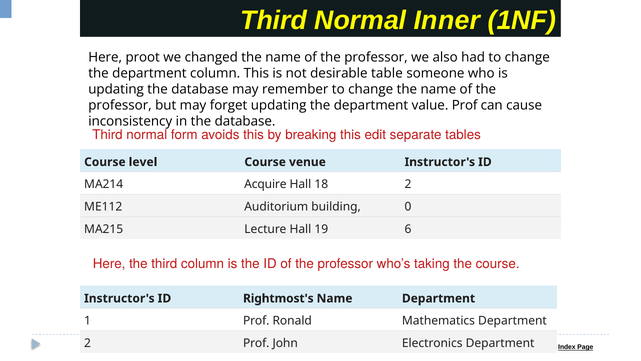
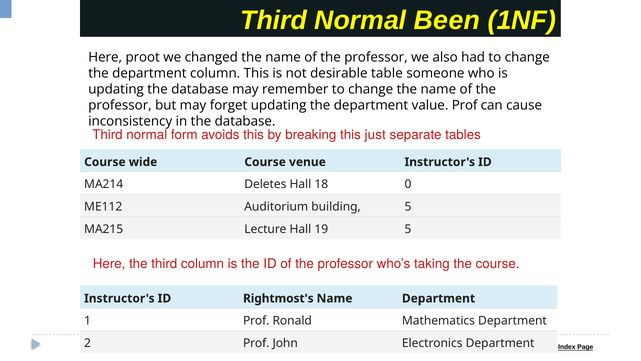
Inner: Inner -> Been (447, 20)
edit: edit -> just (375, 135)
level: level -> wide (143, 162)
Acquire: Acquire -> Deletes (265, 184)
18 2: 2 -> 0 (408, 184)
building 0: 0 -> 5 (408, 207)
19 6: 6 -> 5 (408, 229)
